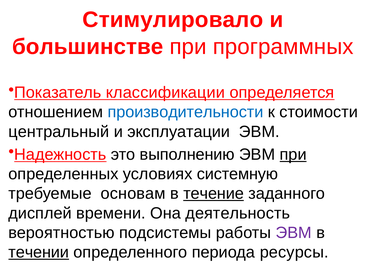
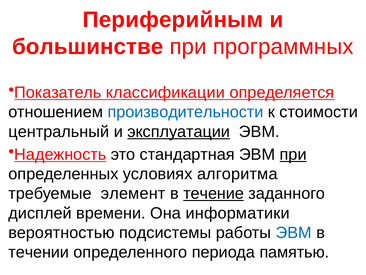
Стимулировало: Стимулировало -> Периферийным (173, 20)
эксплуатации underline: none -> present (179, 131)
выполнению: выполнению -> стандартная (187, 154)
системную: системную -> алгоритма (237, 174)
основам: основам -> элемент (133, 193)
деятельность: деятельность -> информатики (238, 213)
ЭВМ colour: purple -> blue (294, 232)
течении underline: present -> none (39, 252)
ресурсы: ресурсы -> памятью (294, 252)
